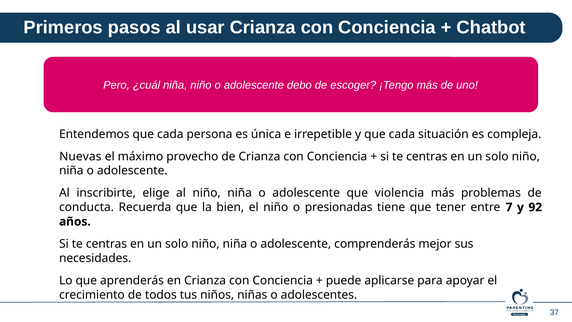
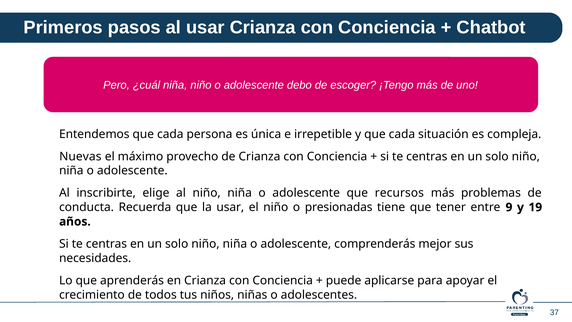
violencia: violencia -> recursos (399, 193)
la bien: bien -> usar (230, 207)
7: 7 -> 9 (509, 207)
92: 92 -> 19 (535, 207)
